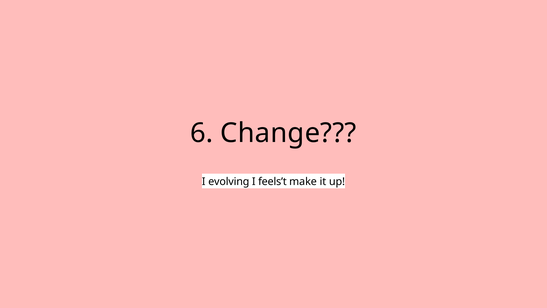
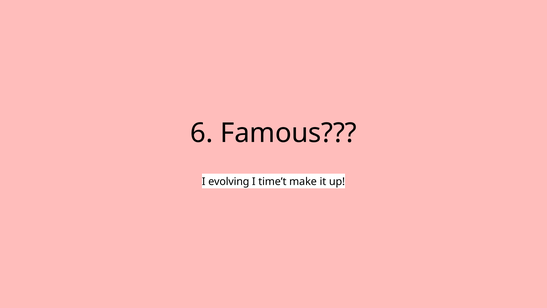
Change: Change -> Famous (289, 133)
feels’t: feels’t -> time’t (272, 181)
